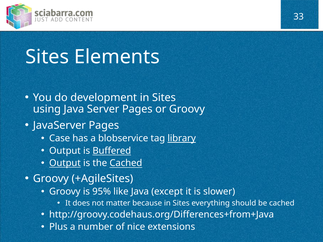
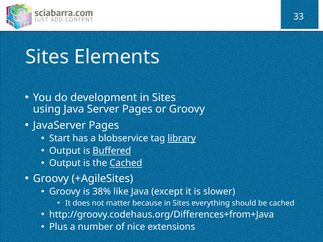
Case: Case -> Start (60, 138)
Output underline: present -> none (65, 163)
95%: 95% -> 38% (102, 192)
